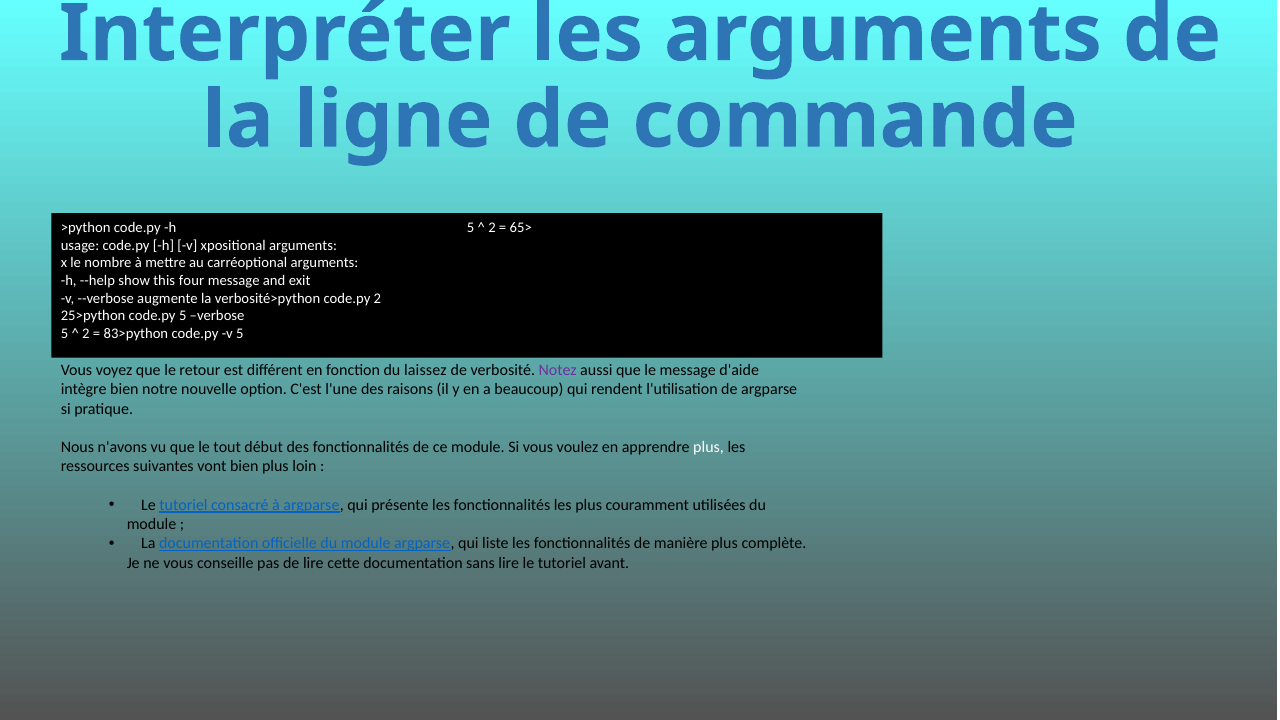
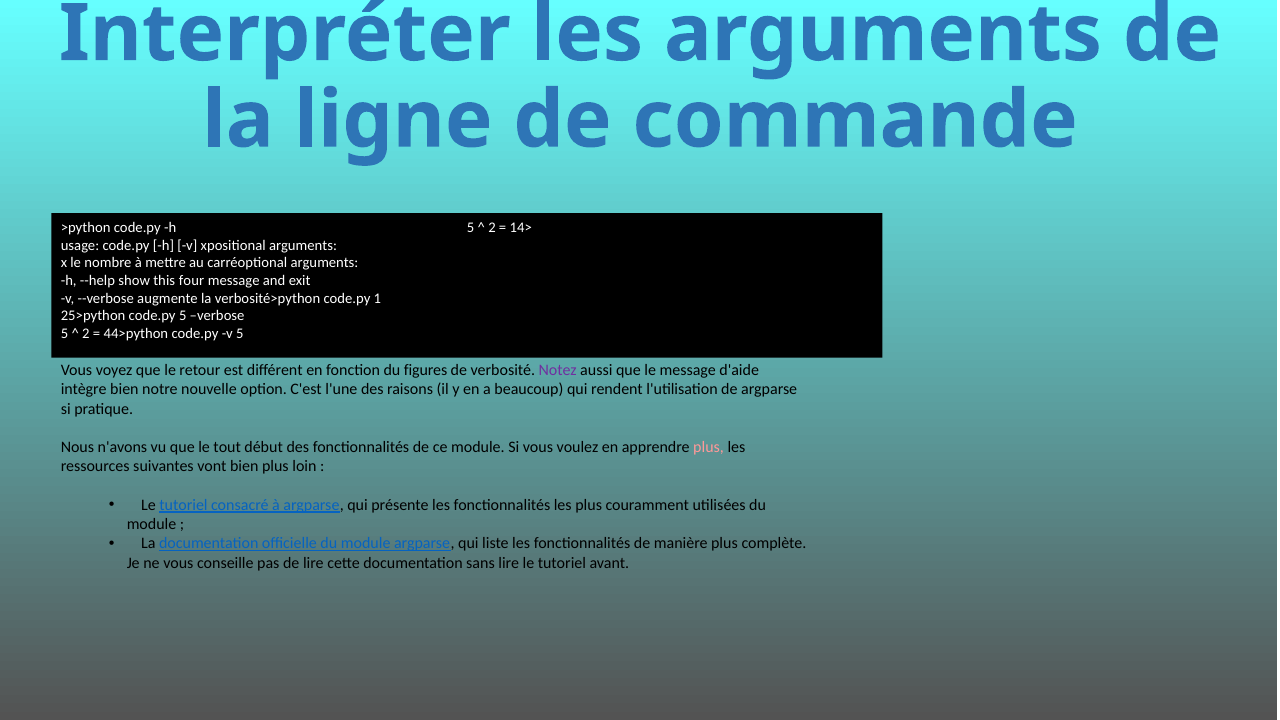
65>: 65> -> 14> (521, 228)
code.py 2: 2 -> 1 (377, 298)
83>python: 83>python -> 44>python (136, 333)
laissez: laissez -> figures (426, 371)
plus colour: white -> pink (709, 447)
